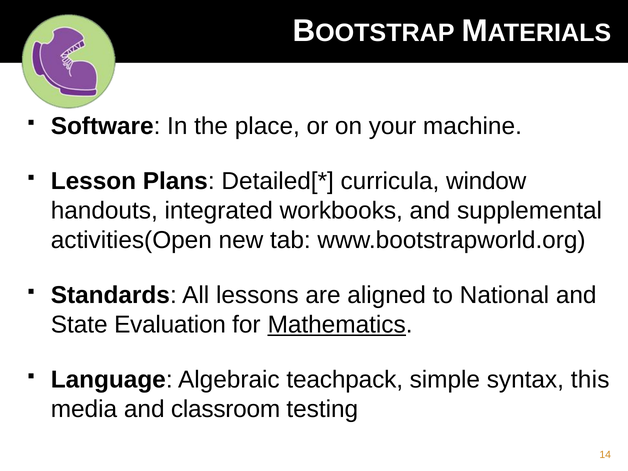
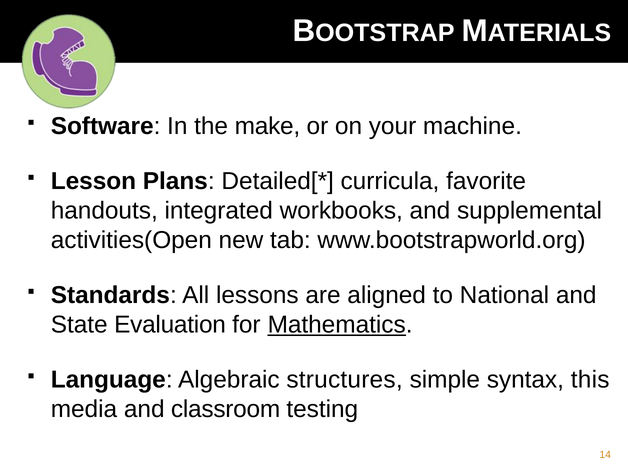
place: place -> make (267, 126)
window: window -> favorite (486, 181)
teachpack: teachpack -> structures (345, 380)
